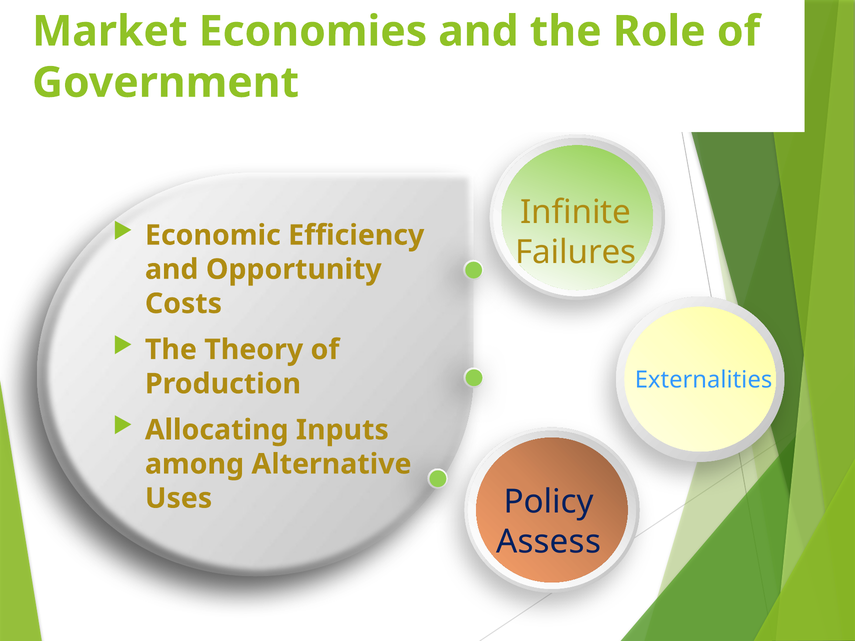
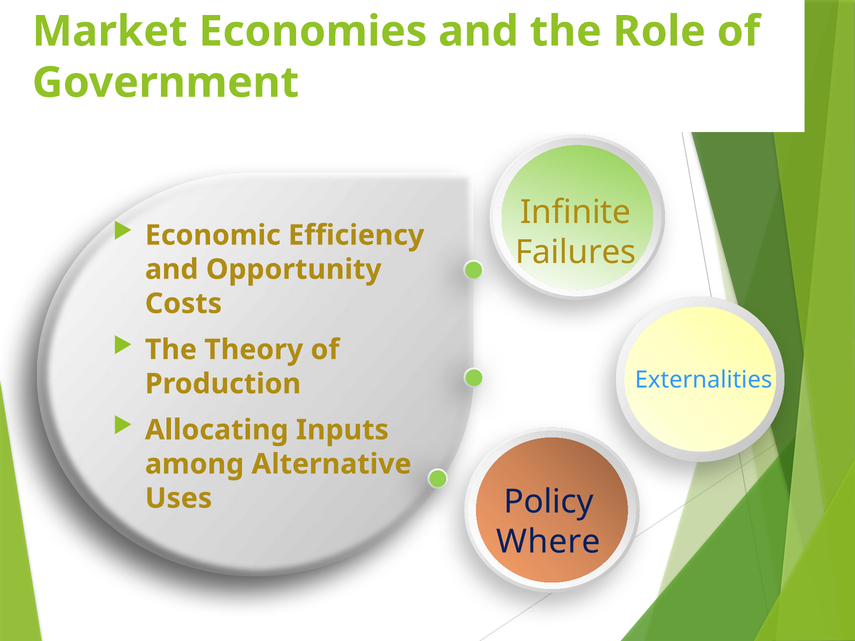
Assess: Assess -> Where (548, 542)
